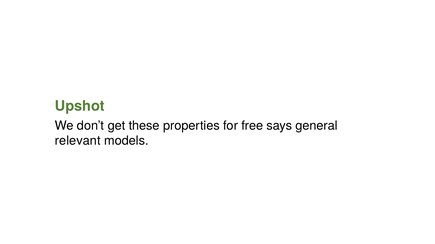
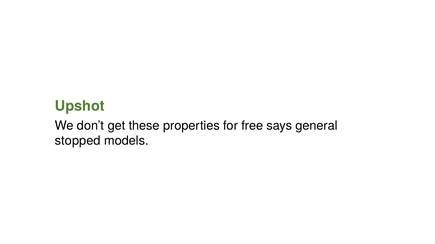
relevant: relevant -> stopped (78, 141)
